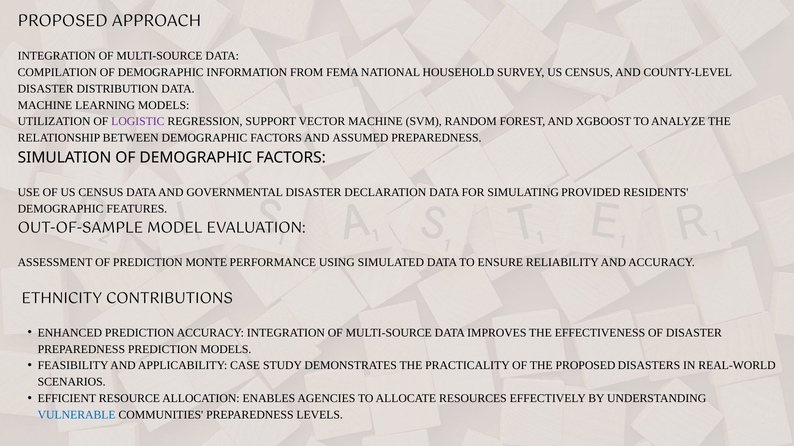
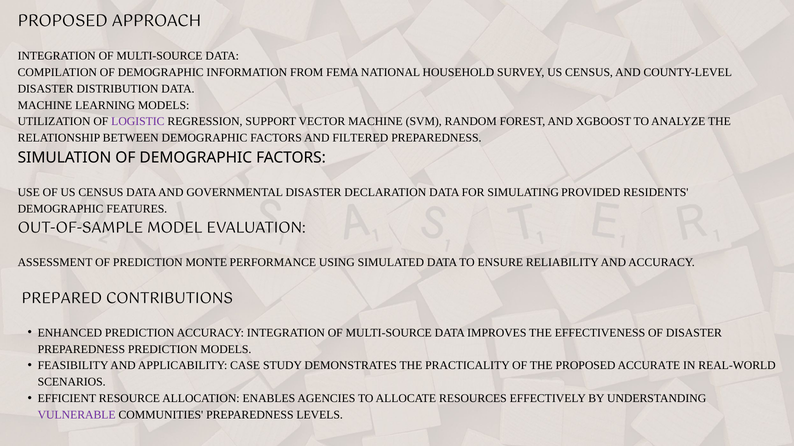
ASSUMED: ASSUMED -> FILTERED (360, 138)
ETHNICITY: ETHNICITY -> PREPARED (62, 299)
DISASTERS: DISASTERS -> ACCURATE (649, 366)
VULNERABLE colour: blue -> purple (77, 415)
